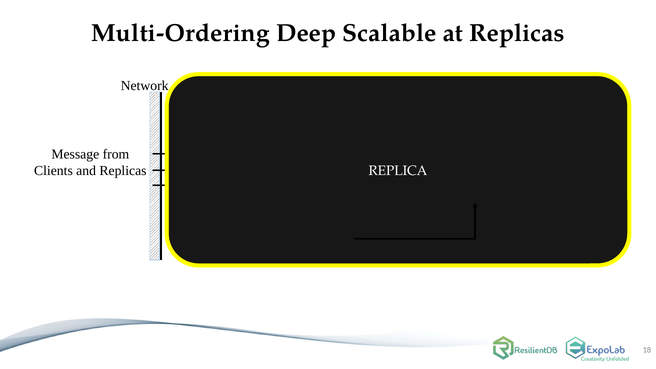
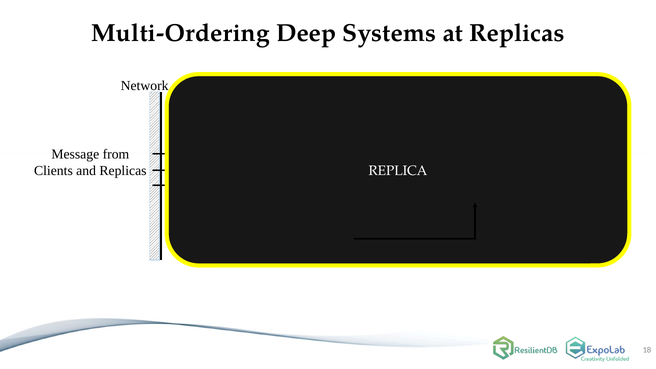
Scalable: Scalable -> Systems (389, 33)
